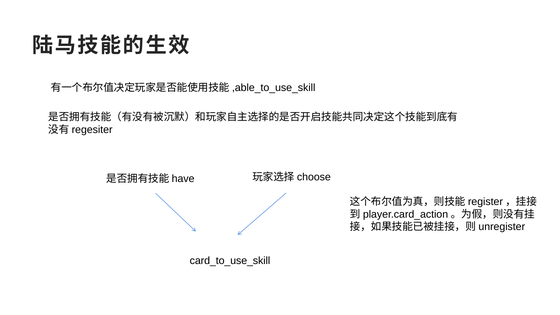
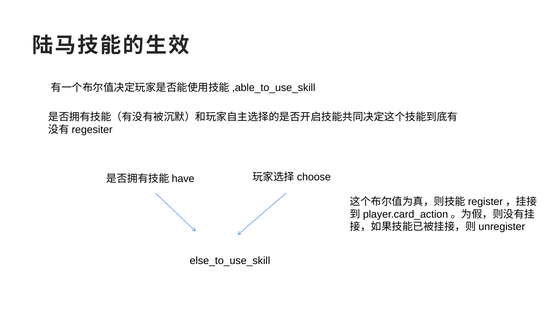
card_to_use_skill: card_to_use_skill -> else_to_use_skill (230, 261)
